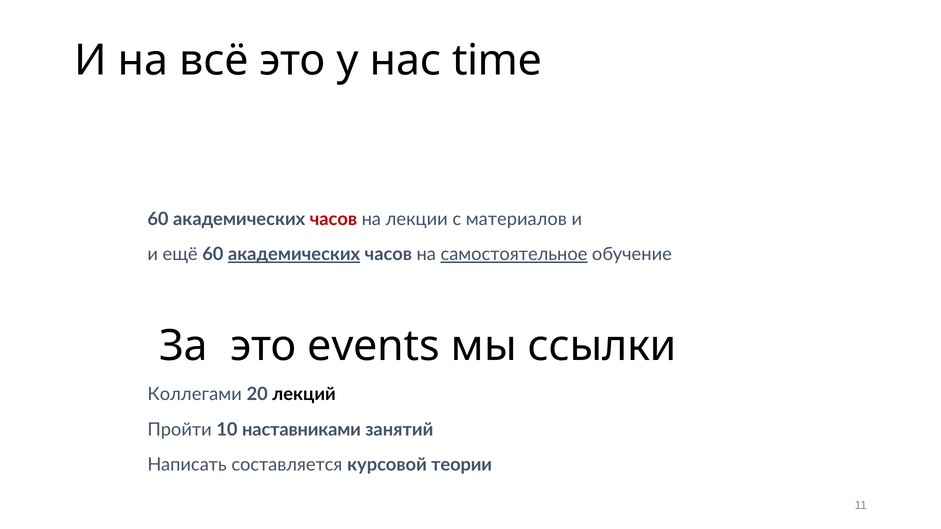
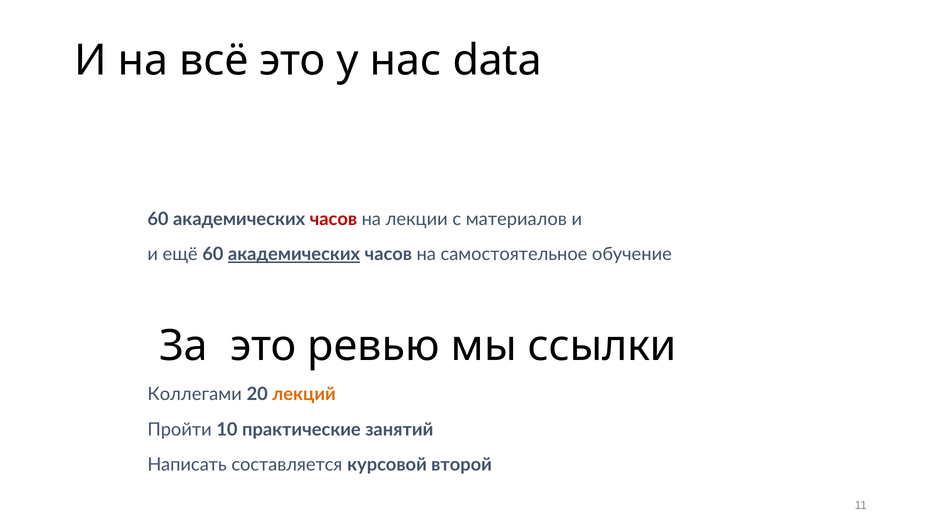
time: time -> data (497, 61)
самостоятельное underline: present -> none (514, 255)
events: events -> ревью (374, 346)
лекций colour: black -> orange (304, 395)
наставниками: наставниками -> практические (301, 430)
теории: теории -> второй (462, 465)
